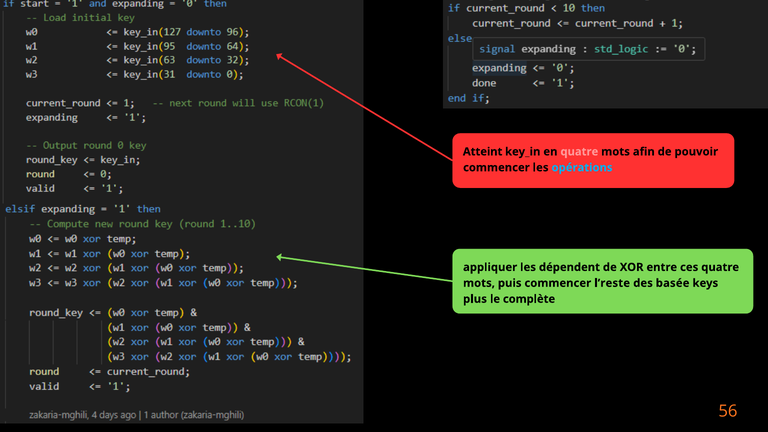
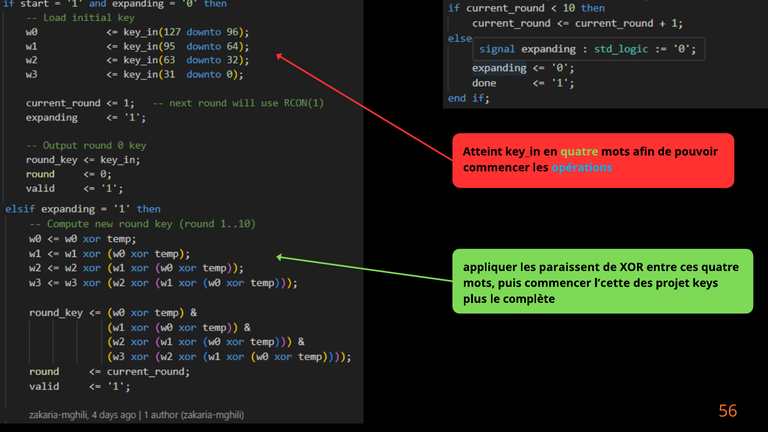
quatre colour: pink -> light green (579, 152)
dépendent: dépendent -> paraissent (569, 267)
l’reste: l’reste -> l’cette (612, 283)
basée: basée -> projet (673, 283)
